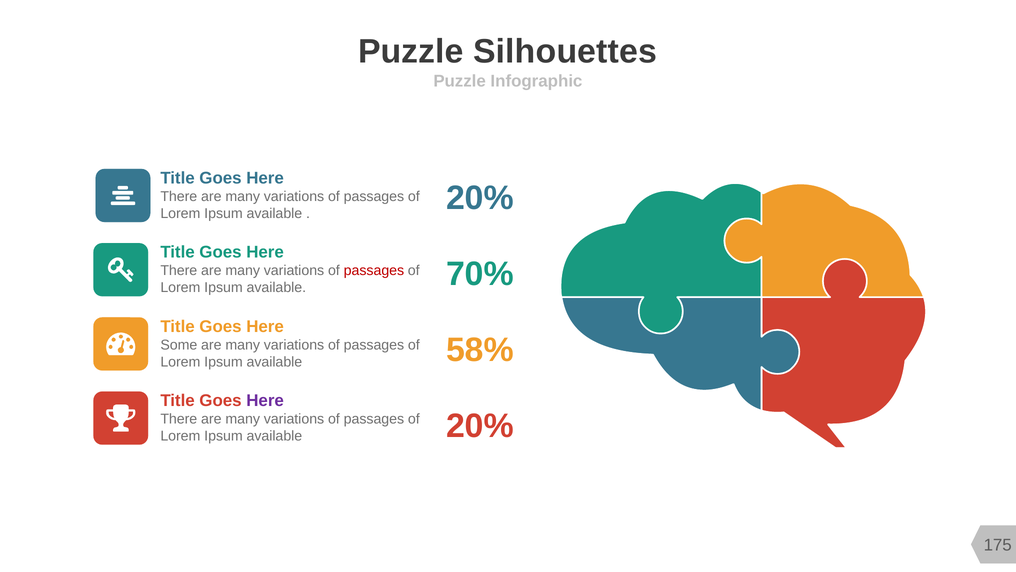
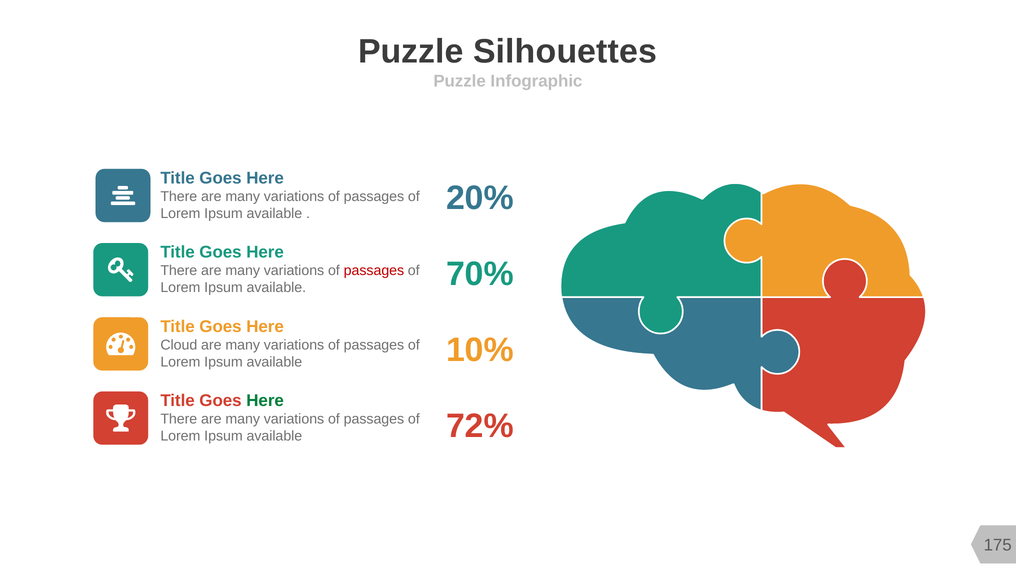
58%: 58% -> 10% (480, 350)
Some: Some -> Cloud (179, 345)
Here colour: purple -> green (265, 400)
20%: 20% -> 72% (480, 426)
